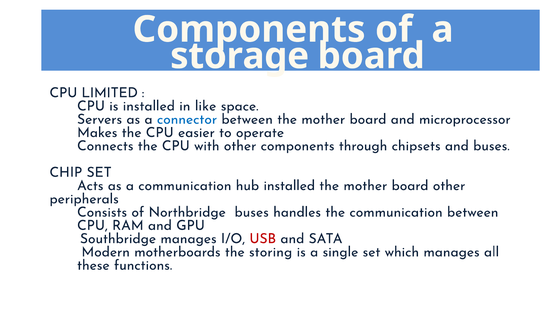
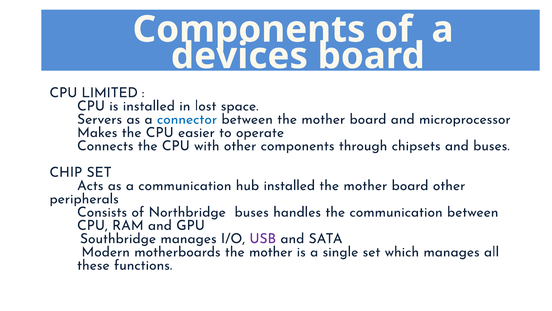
storage: storage -> devices (239, 56)
like: like -> lost (206, 106)
USB colour: red -> purple (263, 238)
motherboards the storing: storing -> mother (271, 251)
